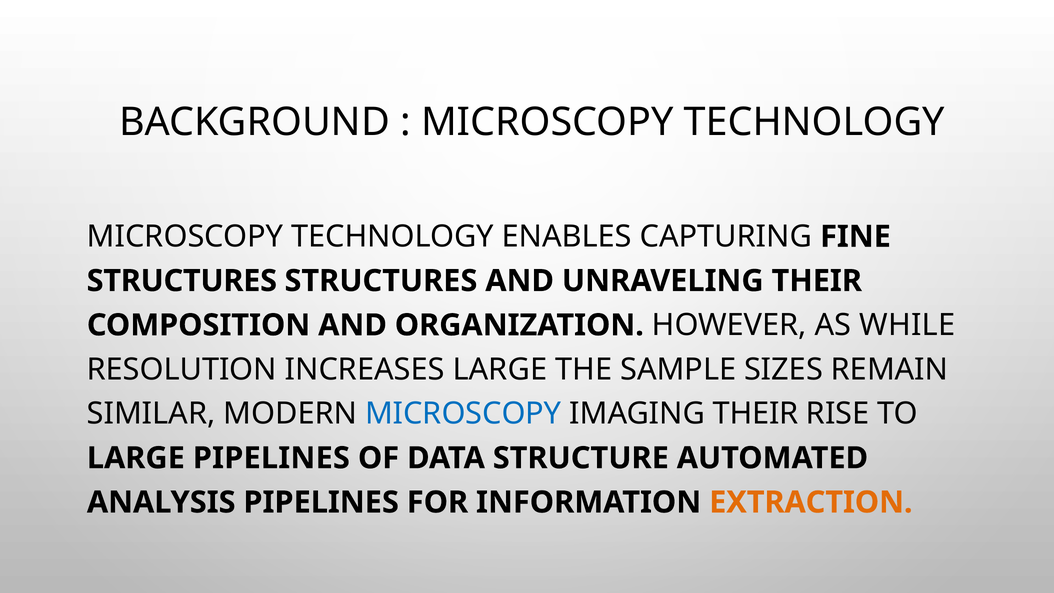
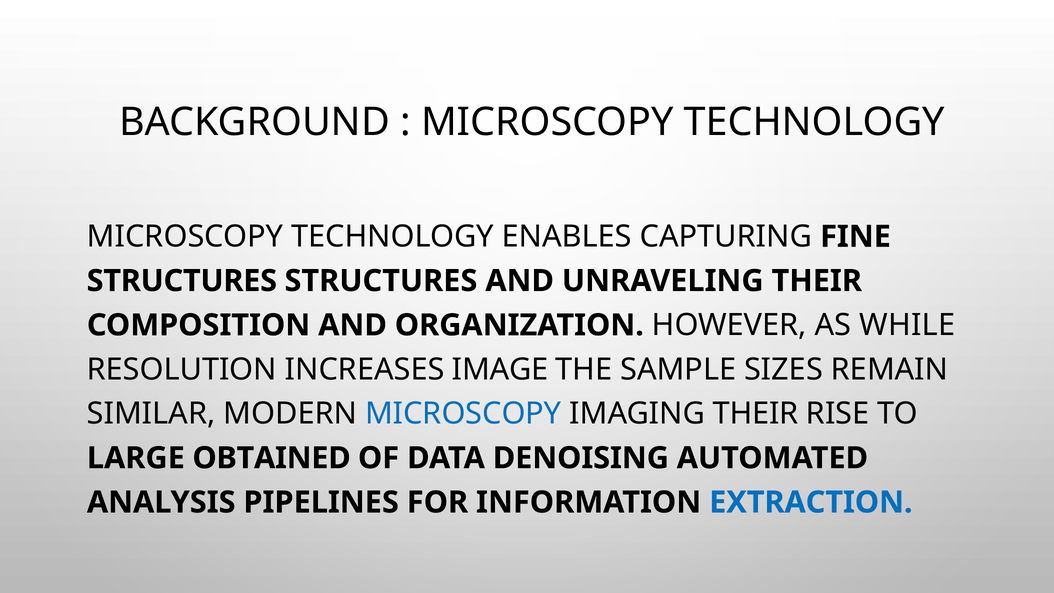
INCREASES LARGE: LARGE -> IMAGE (500, 369)
LARGE PIPELINES: PIPELINES -> OBTAINED (272, 458)
STRUCTURE: STRUCTURE -> DENOISING (581, 458)
EXTRACTION colour: orange -> blue (811, 502)
